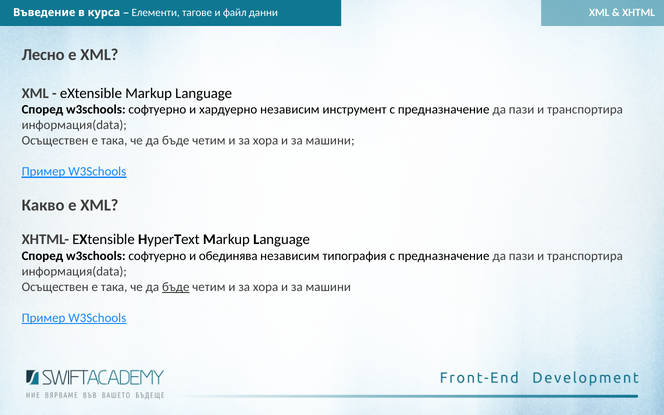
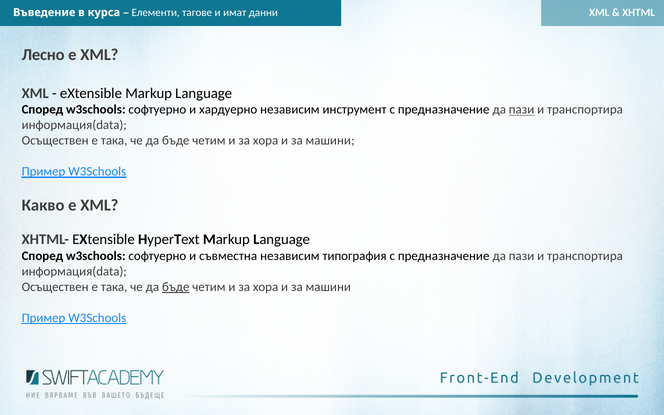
файл: файл -> имат (235, 12)
пази underline: none -> present (522, 110)
обединява: обединява -> съвместна (228, 256)
